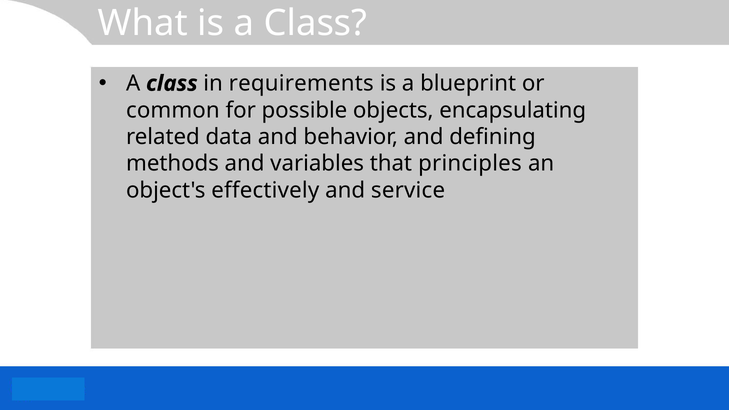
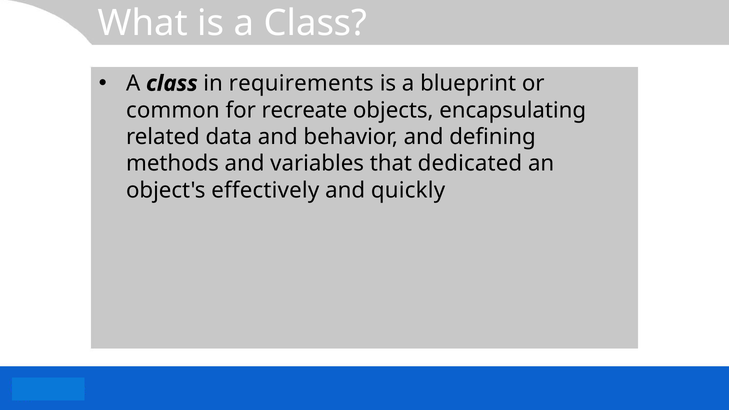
possible: possible -> recreate (304, 110)
principles: principles -> dedicated (470, 164)
service: service -> quickly (408, 190)
